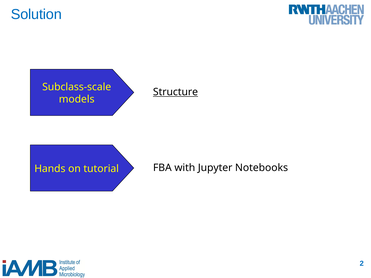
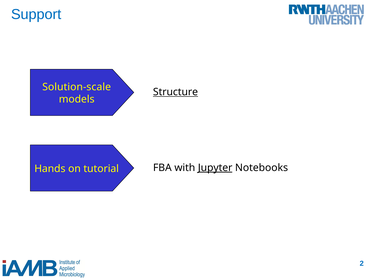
Solution: Solution -> Support (36, 14)
Subclass-scale: Subclass-scale -> Solution-scale (77, 87)
Jupyter underline: none -> present (215, 168)
